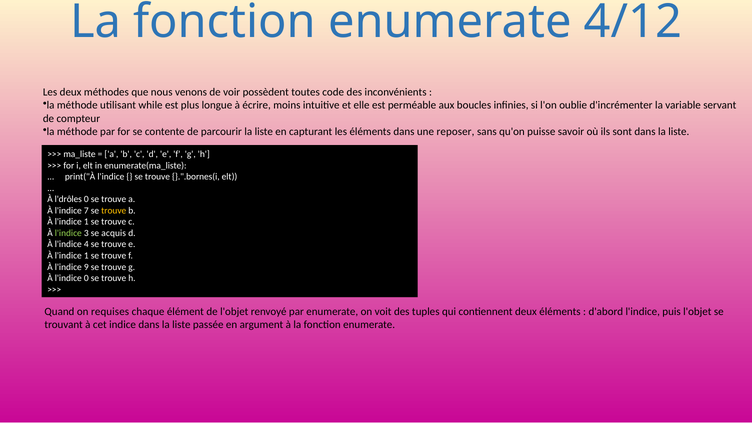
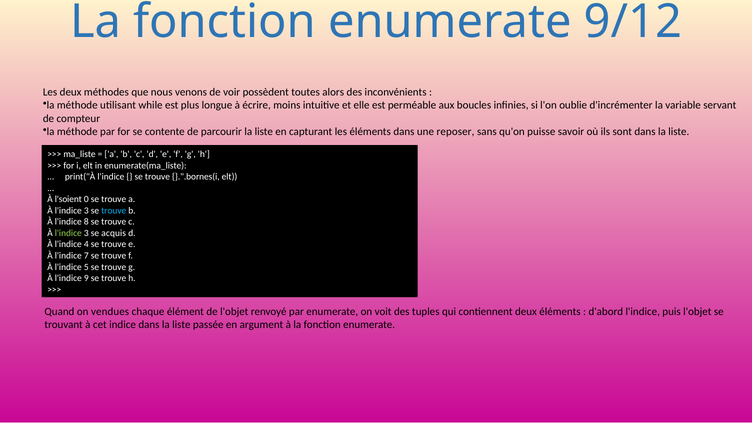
4/12: 4/12 -> 9/12 (633, 22)
code: code -> alors (333, 92)
l'drôles: l'drôles -> l'soient (68, 199)
7: 7 -> 3 (86, 211)
trouve colour: yellow -> light blue (114, 211)
1: 1 -> 8 (86, 222)
1: 1 -> 7 (86, 256)
9: 9 -> 5 (86, 267)
l'indice 0: 0 -> 9 (86, 278)
requises: requises -> vendues (110, 312)
